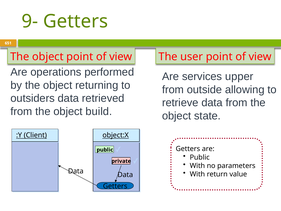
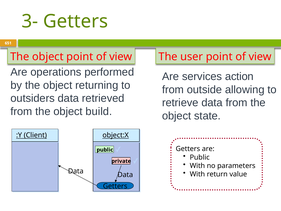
9-: 9- -> 3- (30, 21)
upper: upper -> action (239, 76)
